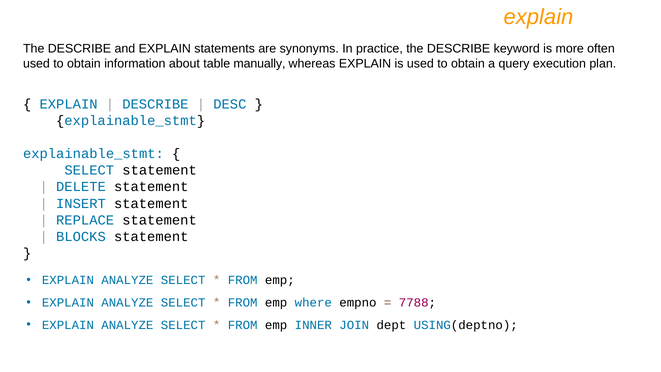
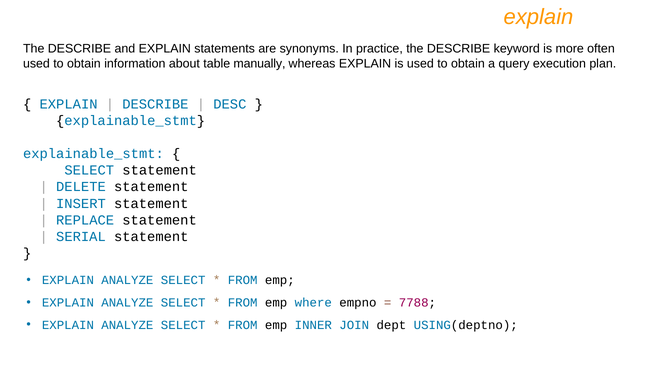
BLOCKS: BLOCKS -> SERIAL (81, 236)
